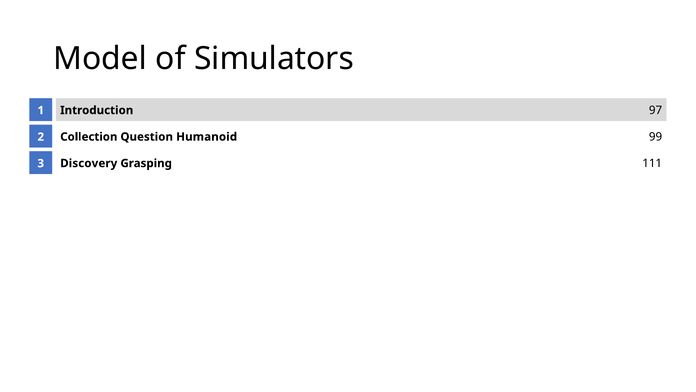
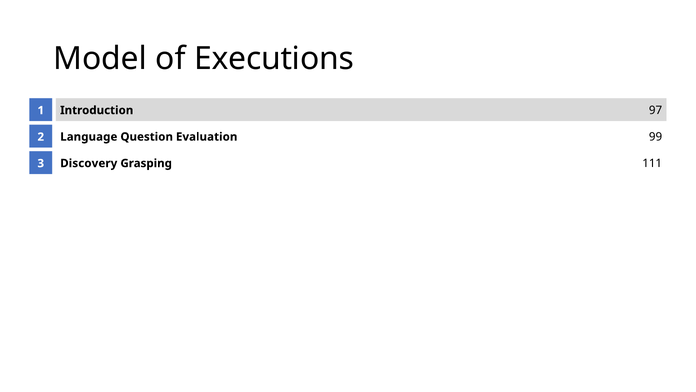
Simulators: Simulators -> Executions (274, 58)
Collection: Collection -> Language (89, 137)
Humanoid: Humanoid -> Evaluation (207, 137)
